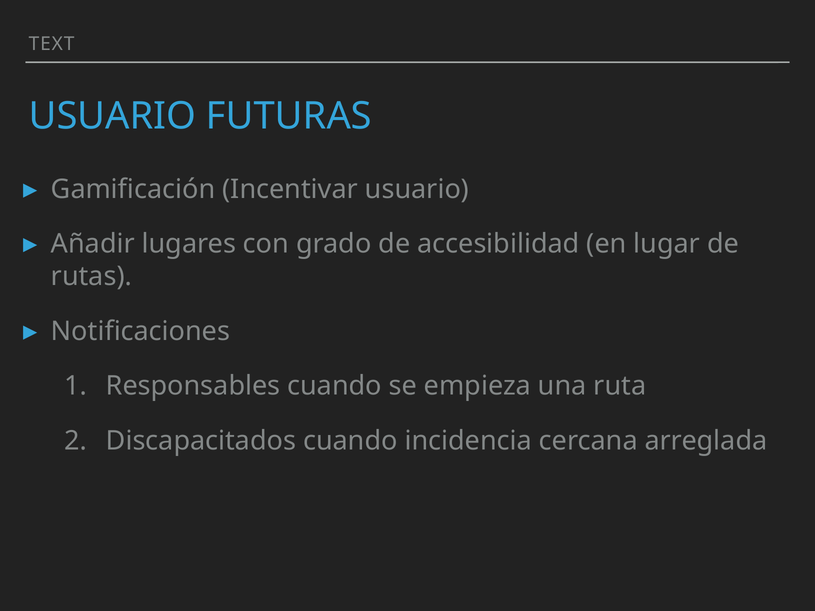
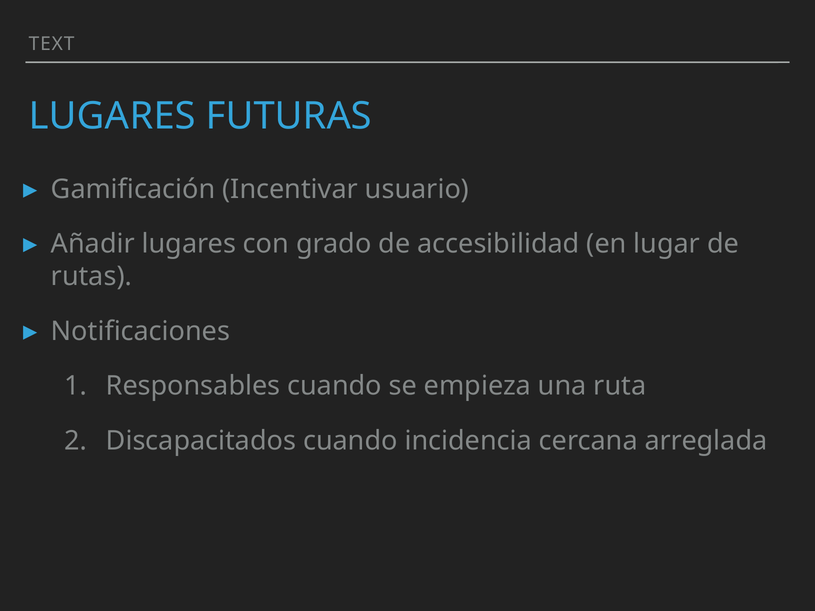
USUARIO: USUARIO -> LUGARES (112, 116)
